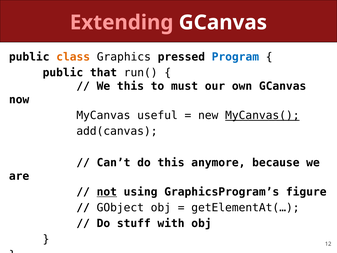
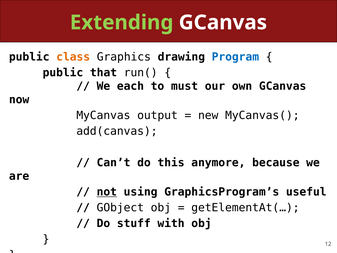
Extending colour: pink -> light green (122, 22)
pressed: pressed -> drawing (181, 57)
We this: this -> each (130, 86)
useful: useful -> output (157, 115)
MyCanvas( underline: present -> none (262, 115)
figure: figure -> useful (306, 192)
